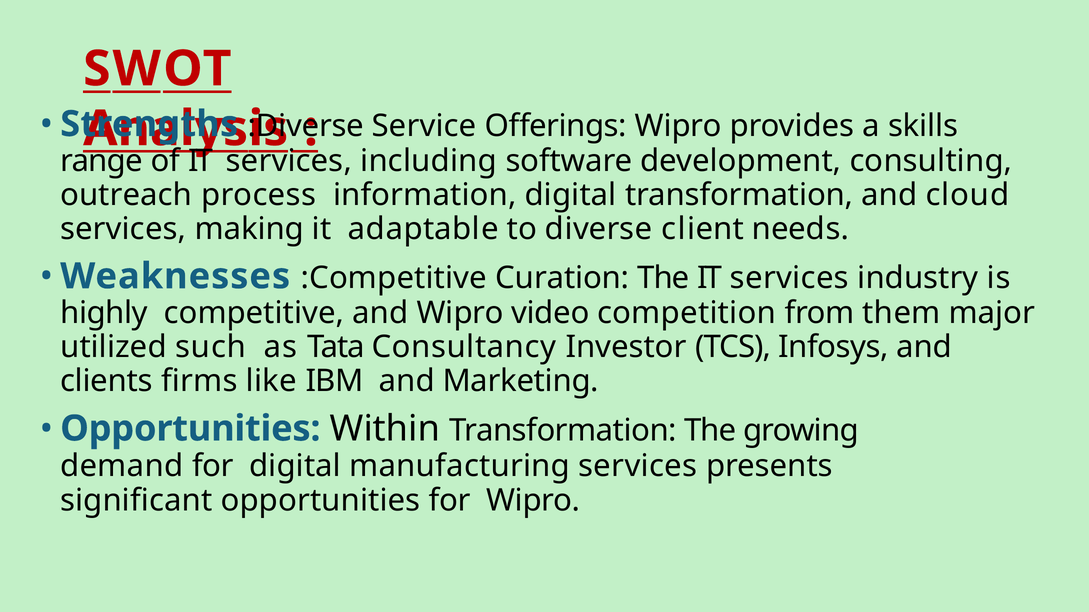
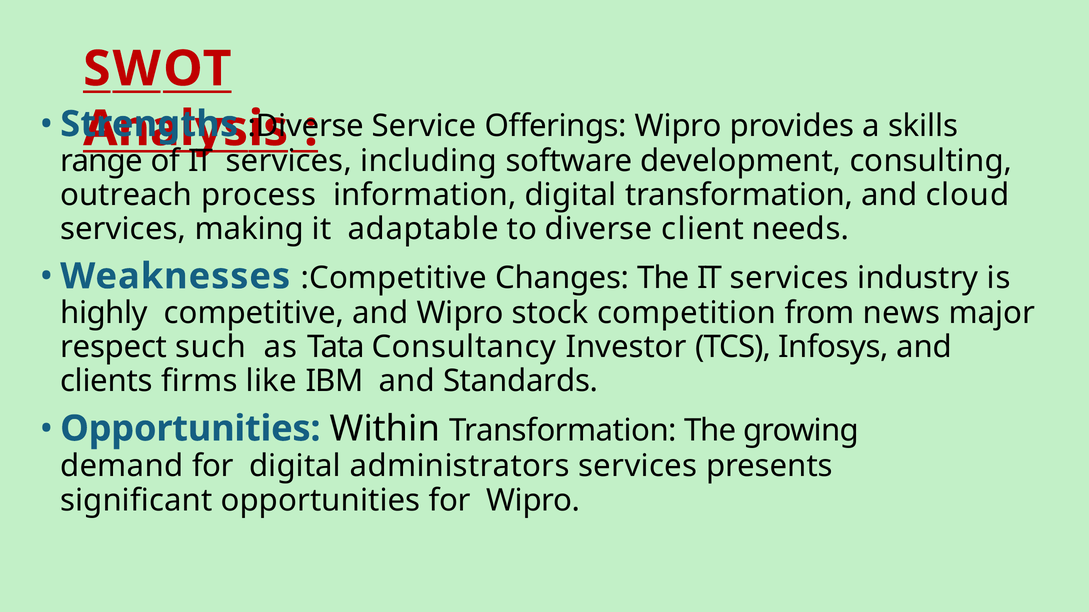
Curation: Curation -> Changes (562, 278)
video: video -> stock (550, 313)
them: them -> news (901, 313)
utilized: utilized -> respect (114, 347)
Marketing: Marketing -> Standards (521, 382)
manufacturing: manufacturing -> administrators (460, 466)
